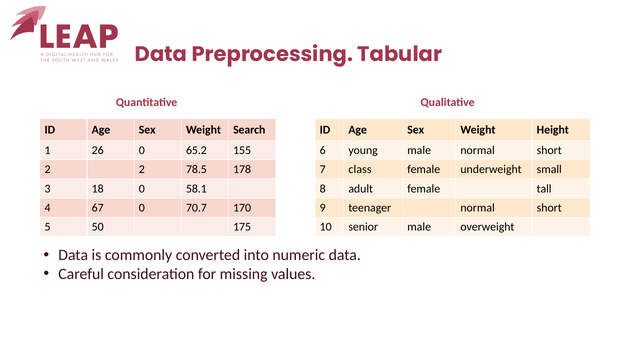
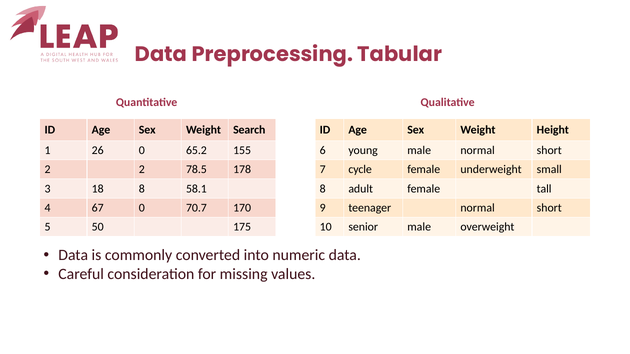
class: class -> cycle (360, 170)
18 0: 0 -> 8 (142, 189)
